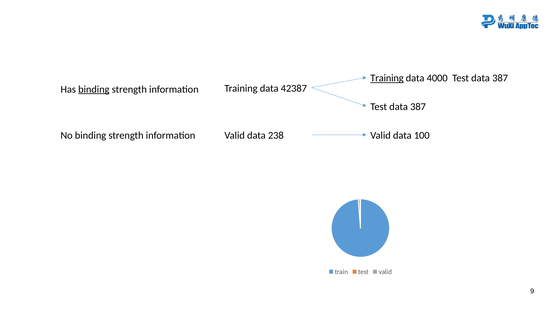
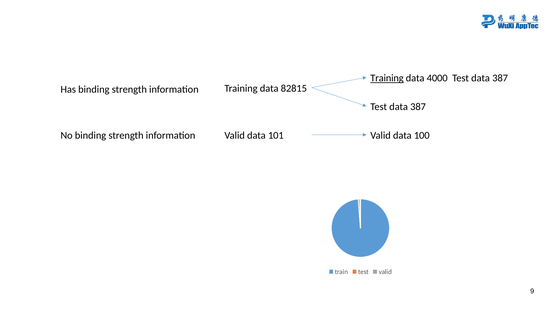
42387: 42387 -> 82815 (294, 88)
binding underline: present -> none (94, 89)
238: 238 -> 101 (276, 135)
